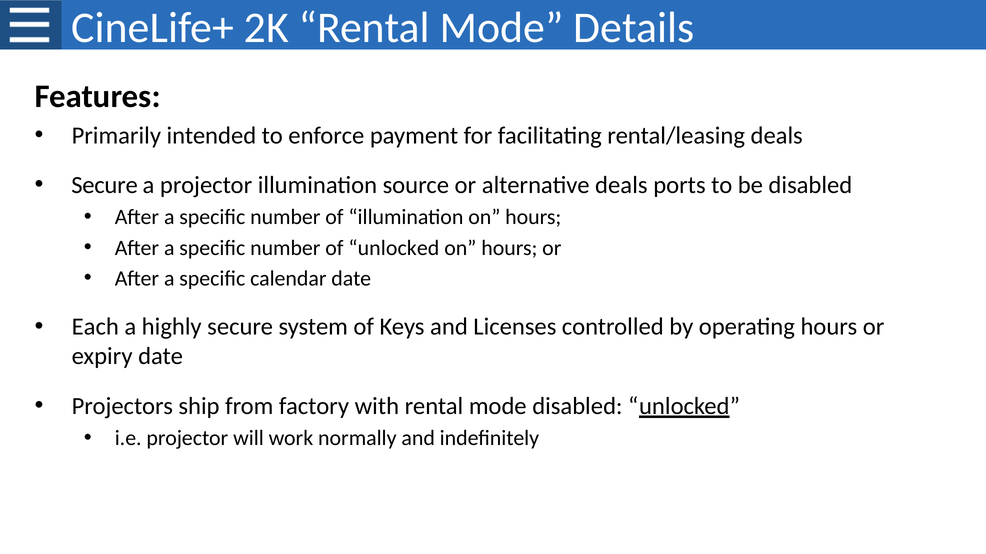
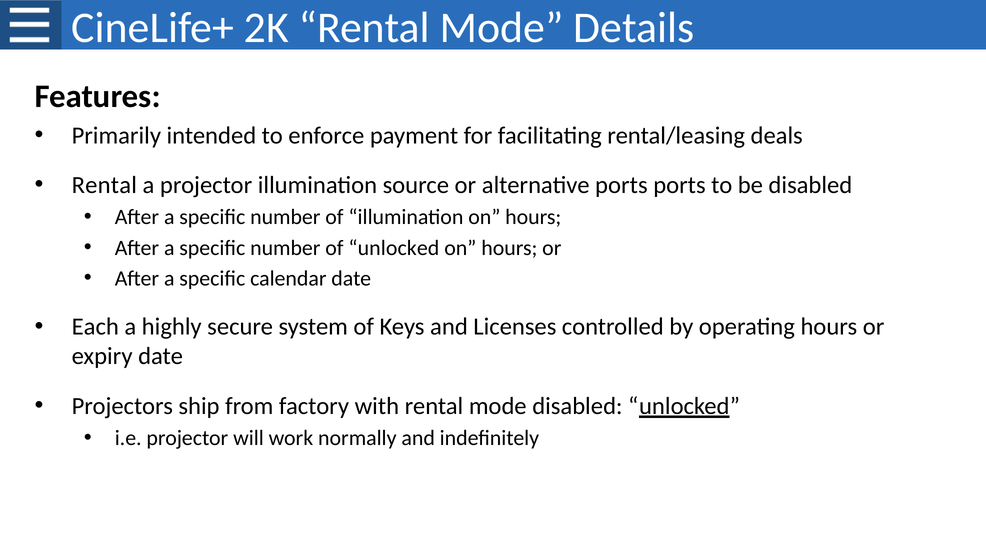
Secure: Secure -> Rental (104, 185)
alternative deals: deals -> ports (621, 185)
